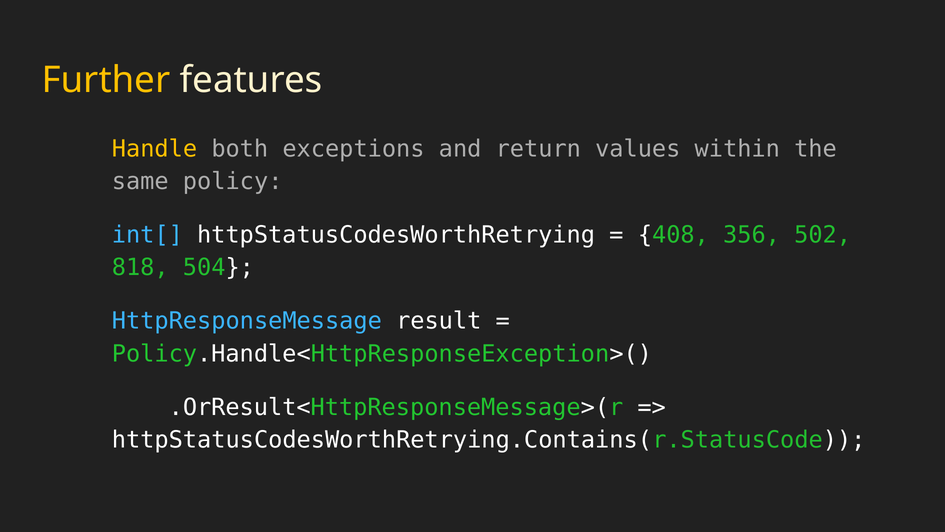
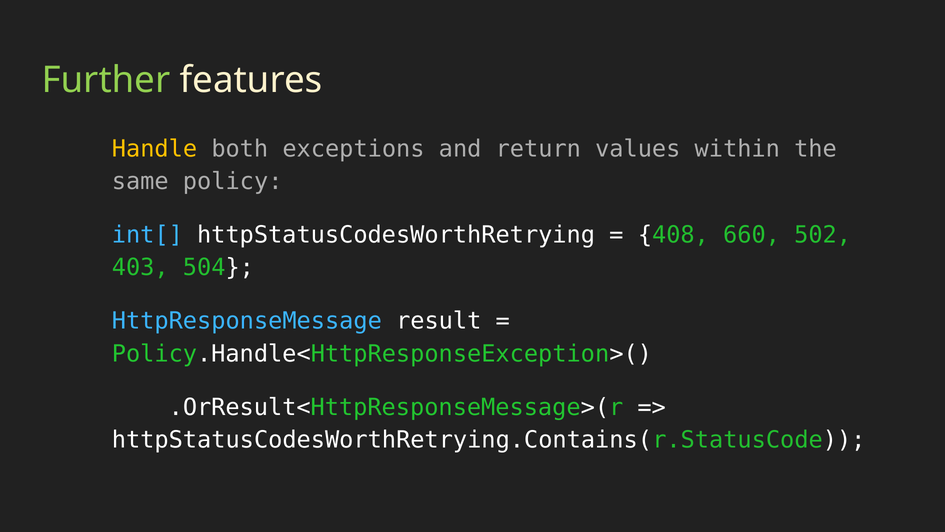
Further colour: yellow -> light green (106, 80)
356: 356 -> 660 (752, 235)
818: 818 -> 403 (140, 267)
